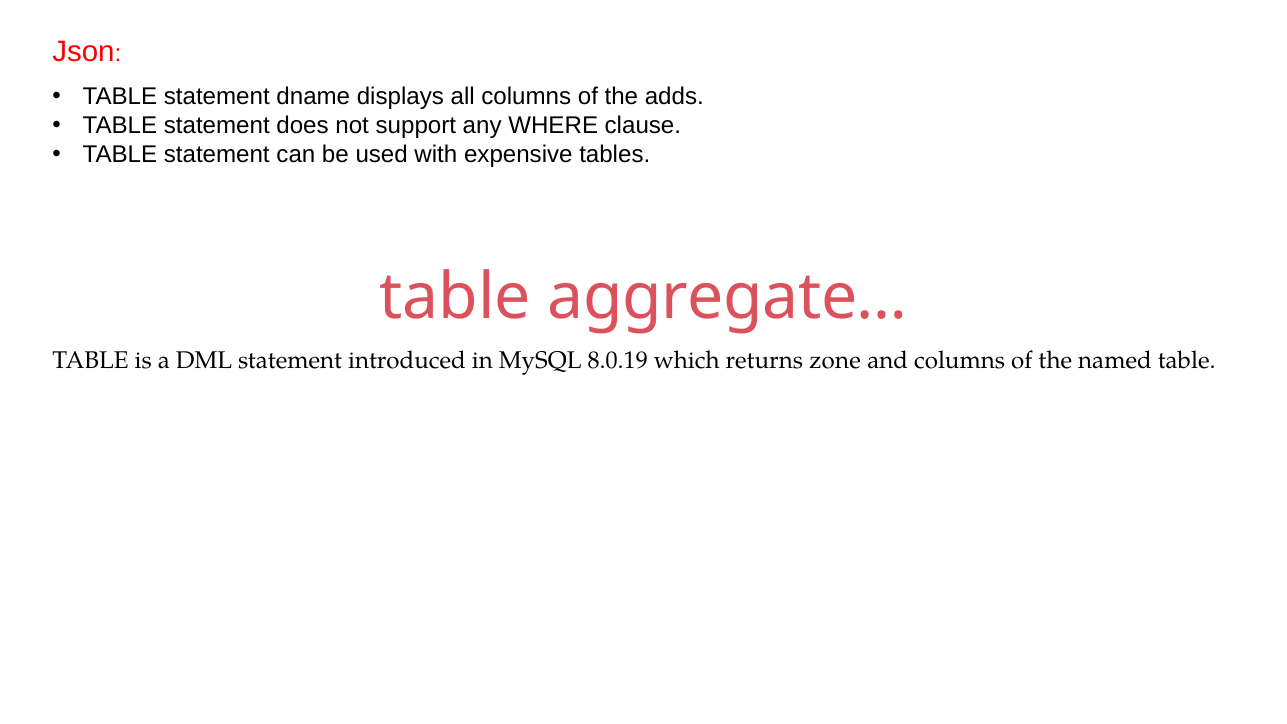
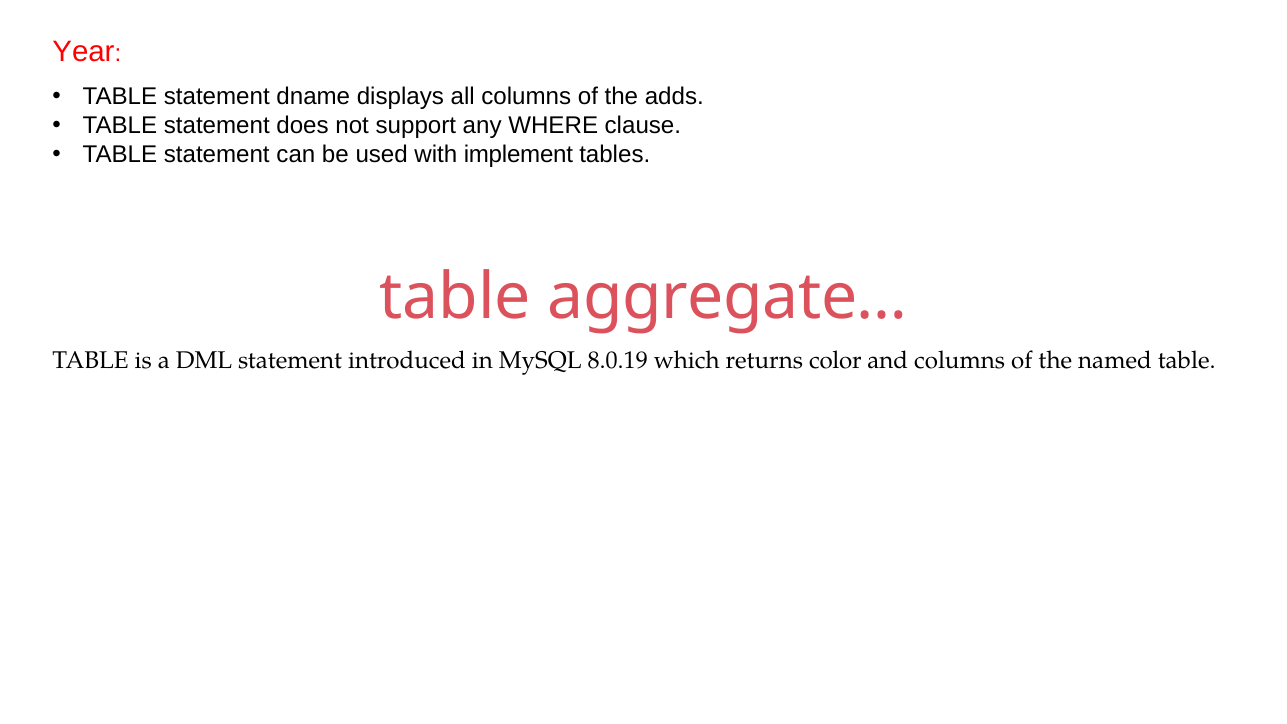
Json: Json -> Year (84, 52)
expensive: expensive -> implement (518, 155)
zone: zone -> color (835, 360)
